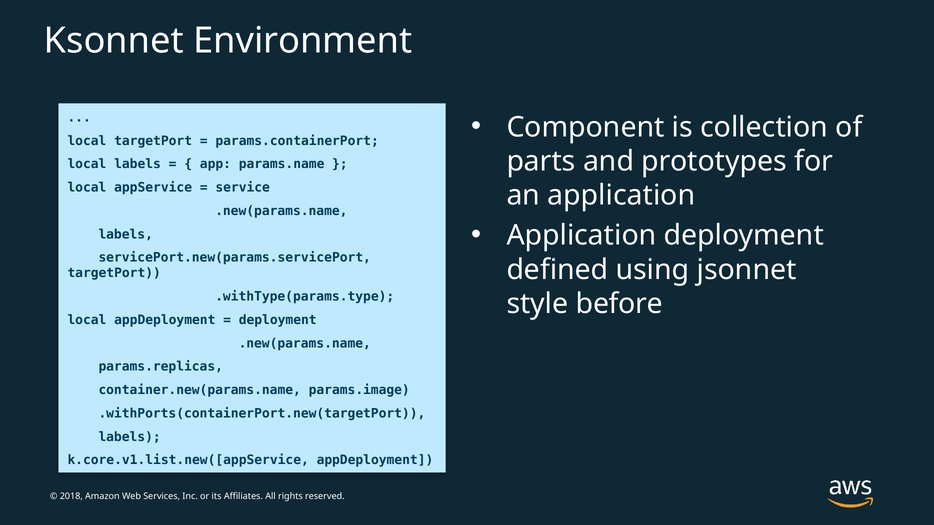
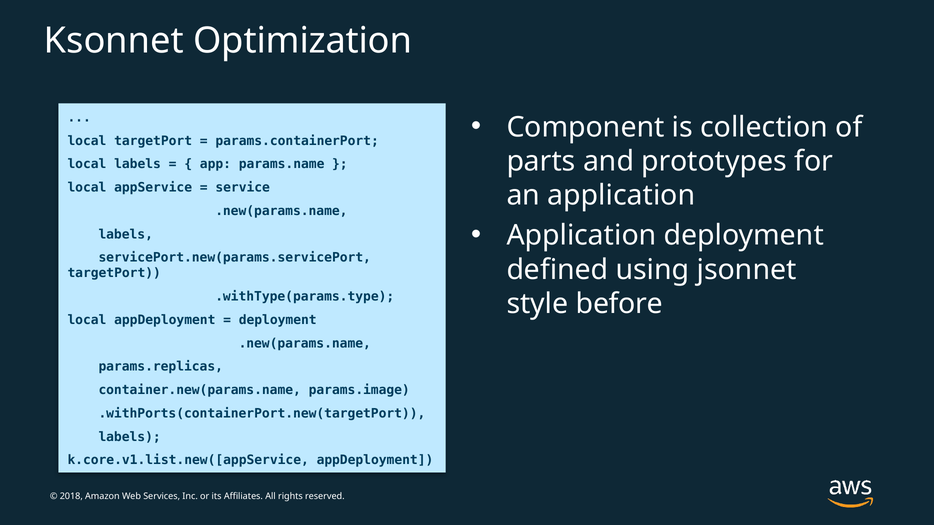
Environment: Environment -> Optimization (303, 41)
